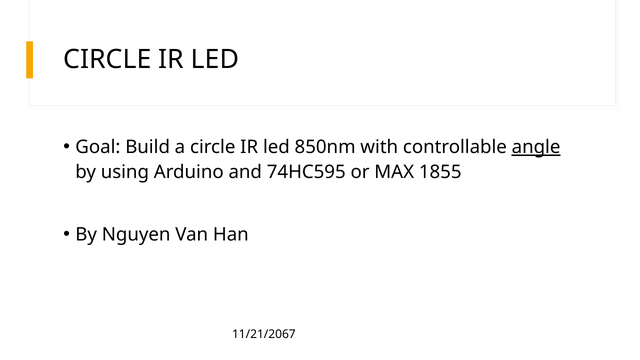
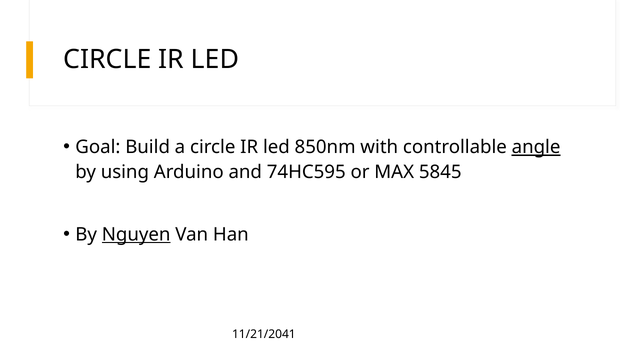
1855: 1855 -> 5845 (440, 172)
Nguyen underline: none -> present (136, 234)
11/21/2067: 11/21/2067 -> 11/21/2041 (264, 334)
